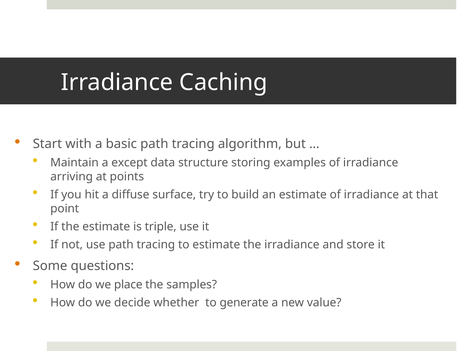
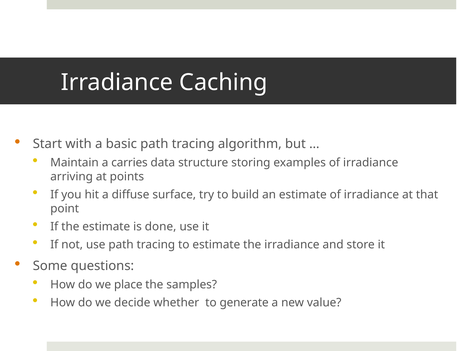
except: except -> carries (130, 163)
triple: triple -> done (161, 227)
